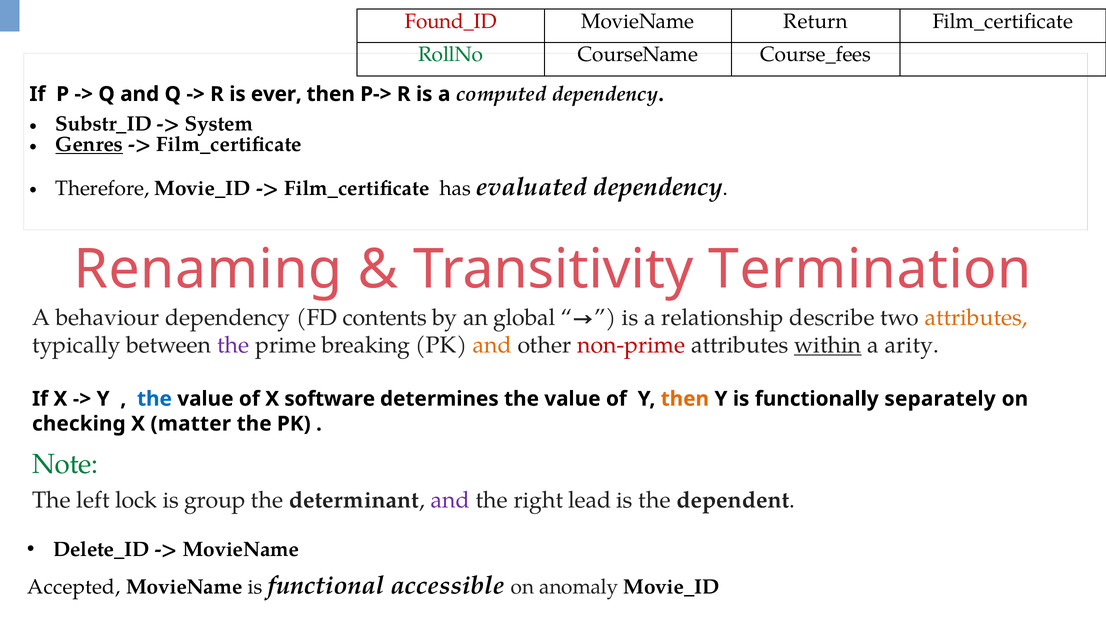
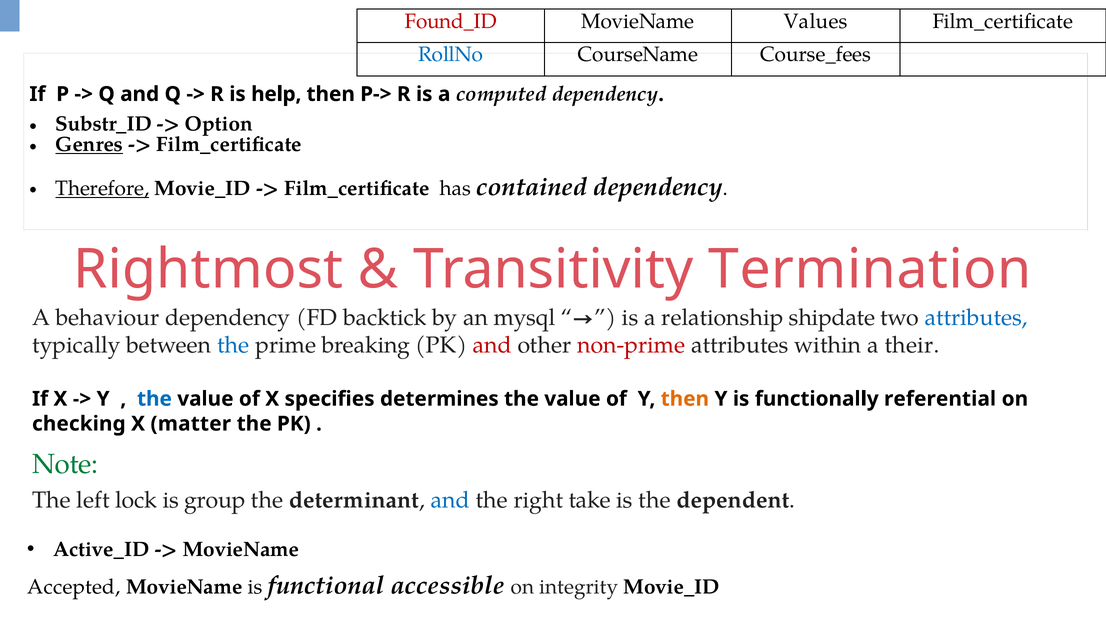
Return: Return -> Values (816, 21)
RollNo colour: green -> blue (451, 55)
ever: ever -> help (276, 94)
System: System -> Option (219, 124)
Therefore underline: none -> present (102, 189)
evaluated: evaluated -> contained (532, 187)
Renaming: Renaming -> Rightmost (208, 269)
contents: contents -> backtick (385, 318)
global: global -> mysql (524, 318)
describe: describe -> shipdate (832, 318)
attributes colour: orange -> blue (976, 318)
the colour: purple -> blue (233, 345)
and colour: orange -> red (492, 345)
within underline: present -> none (828, 345)
arity: arity -> their (912, 345)
software: software -> specifies (330, 399)
separately: separately -> referential (940, 399)
and colour: purple -> blue (450, 500)
lead: lead -> take (590, 500)
Delete_ID: Delete_ID -> Active_ID (101, 549)
anomaly: anomaly -> integrity (579, 587)
